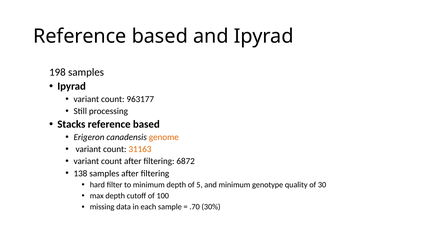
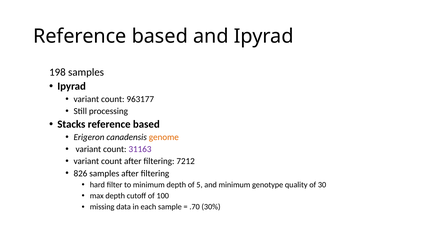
31163 colour: orange -> purple (140, 149)
6872: 6872 -> 7212 (186, 161)
138: 138 -> 826 (80, 173)
